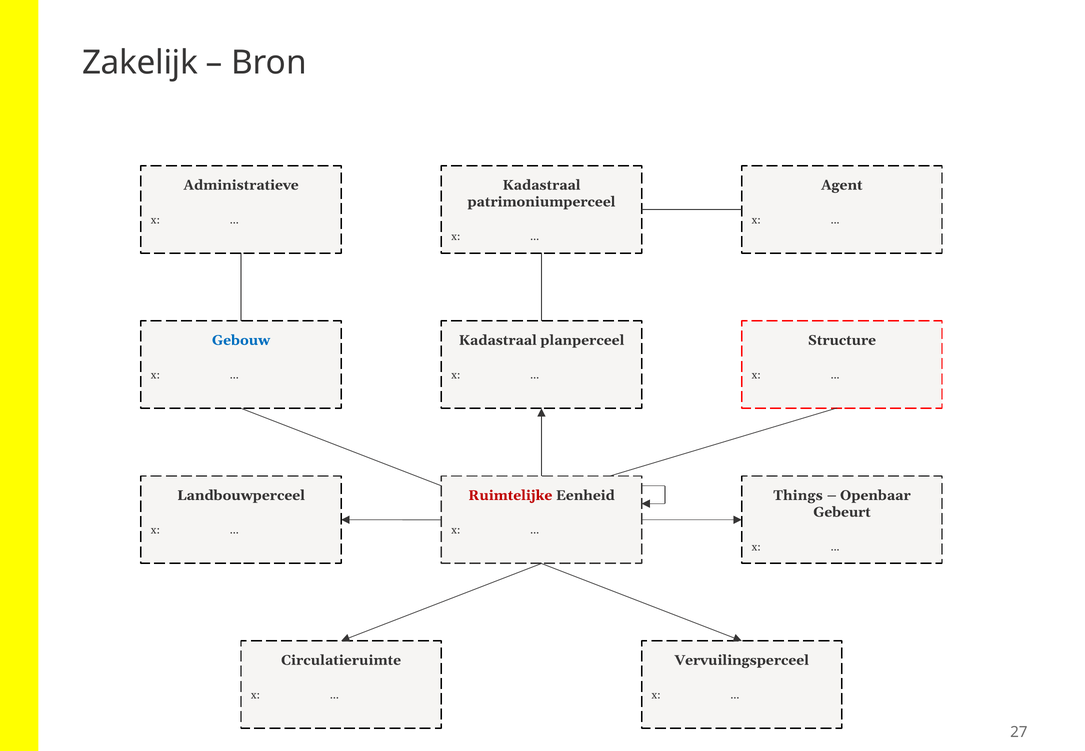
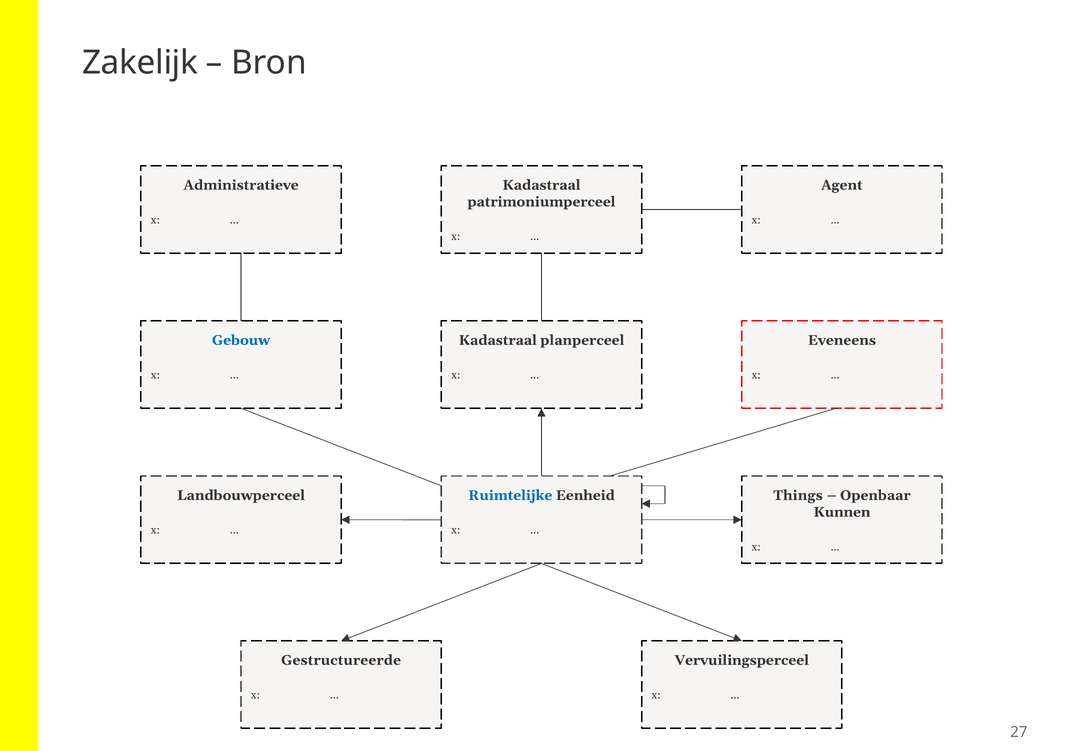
Structure: Structure -> Eveneens (842, 340)
Ruimtelijke colour: red -> blue (510, 495)
Gebeurt: Gebeurt -> Kunnen (842, 512)
Circulatieruimte: Circulatieruimte -> Gestructureerde (341, 660)
